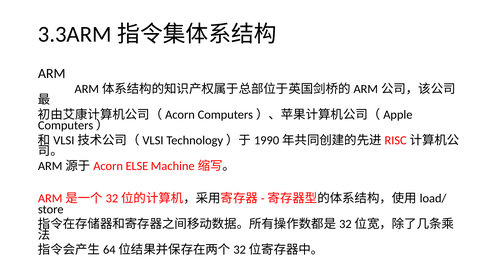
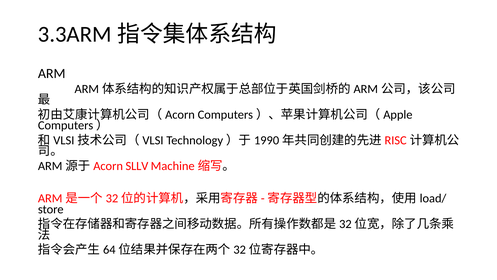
ELSE: ELSE -> SLLV (137, 166)
